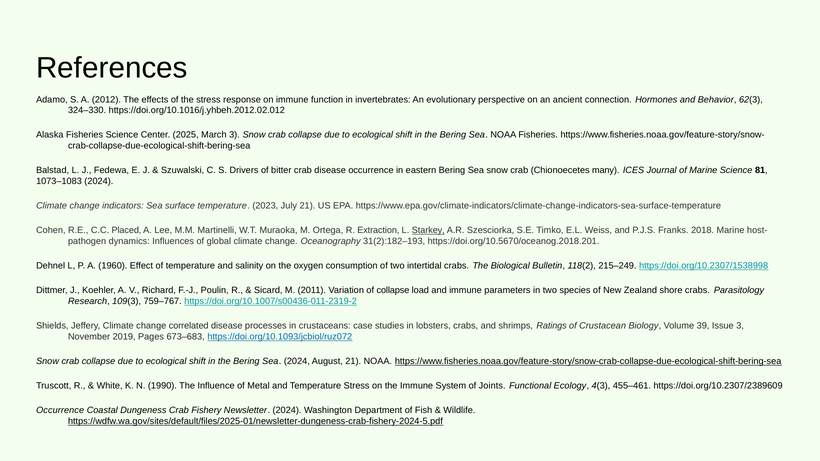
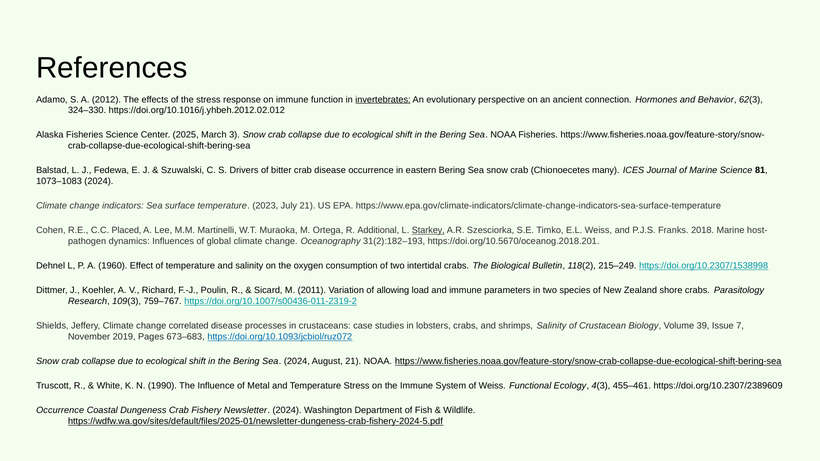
invertebrates underline: none -> present (383, 100)
Extraction: Extraction -> Additional (378, 231)
of collapse: collapse -> allowing (393, 291)
shrimps Ratings: Ratings -> Salinity (552, 326)
Issue 3: 3 -> 7 (740, 326)
of Joints: Joints -> Weiss (492, 386)
